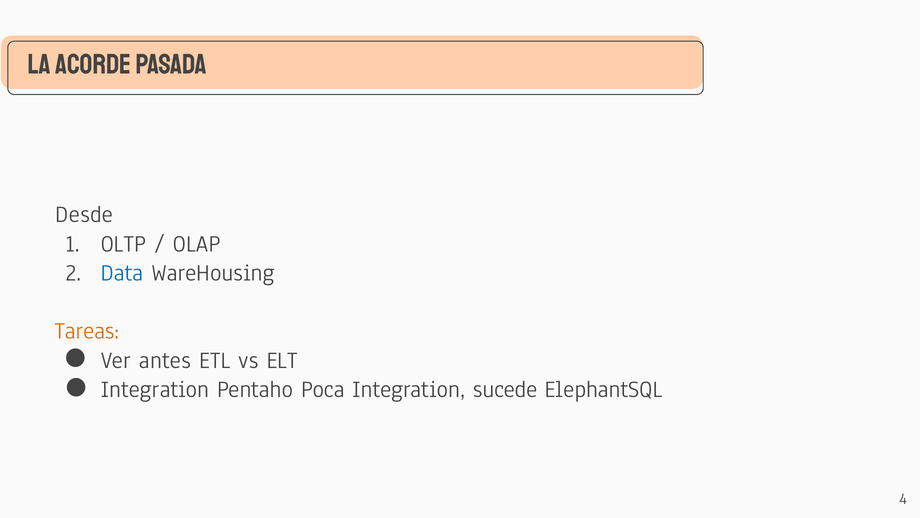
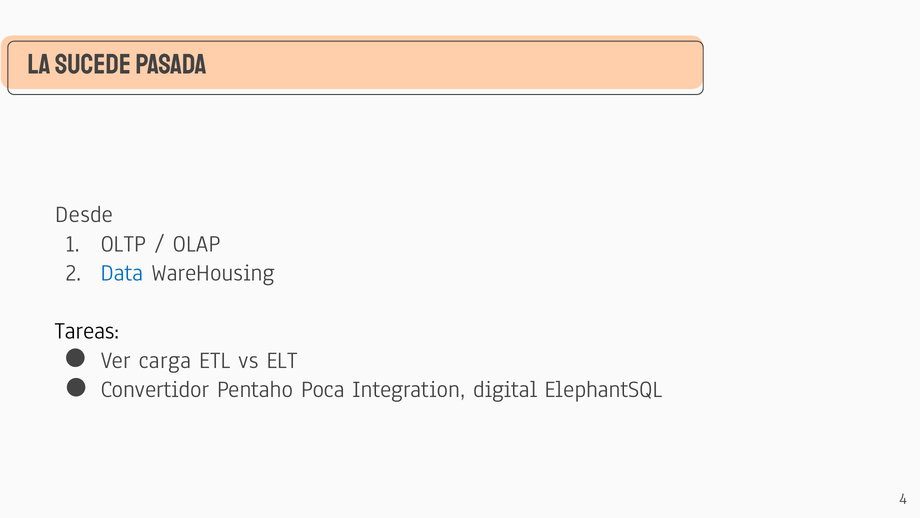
acorde: acorde -> sucede (93, 65)
Tareas colour: orange -> black (87, 331)
antes: antes -> carga (165, 360)
Integration: Integration -> Convertidor (155, 389)
sucede: sucede -> digital (505, 389)
